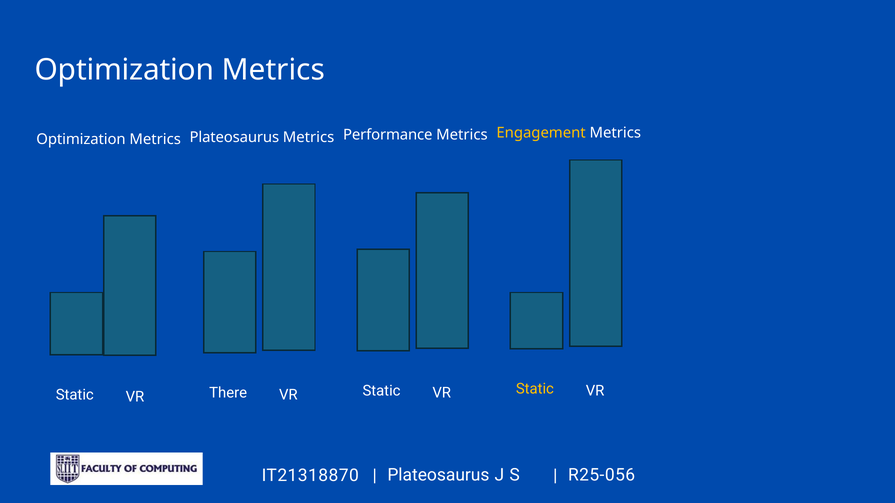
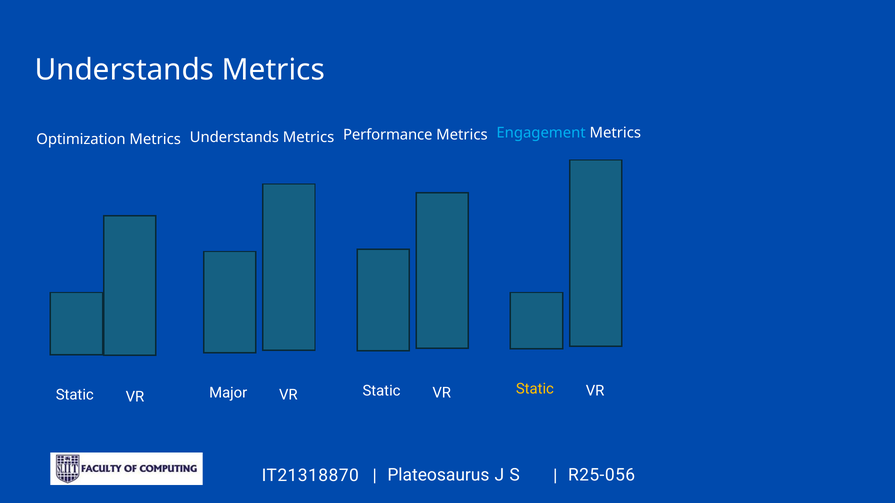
Optimization: Optimization -> Understands (124, 70)
Engagement colour: yellow -> light blue (541, 133)
Plateosaurus: Plateosaurus -> Understands (234, 137)
There: There -> Major (228, 393)
